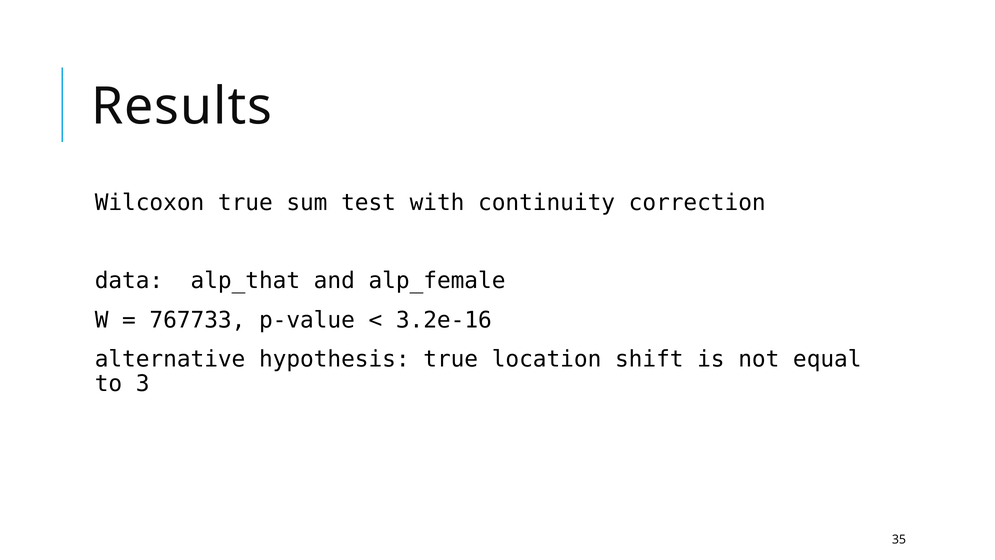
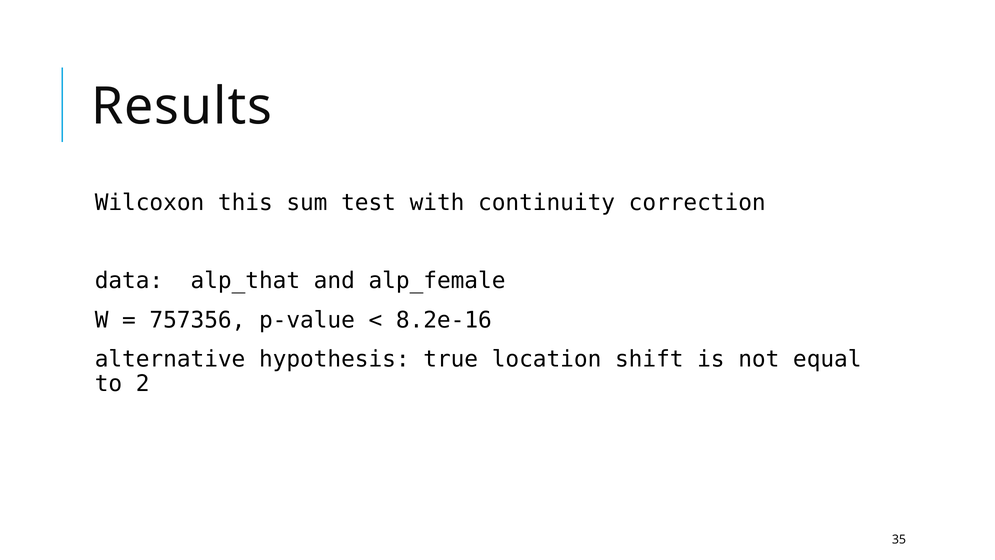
Wilcoxon true: true -> this (245, 202)
767733: 767733 -> 757356 (197, 320)
3.2e-16: 3.2e-16 -> 8.2e-16 (444, 320)
3: 3 -> 2 (143, 384)
